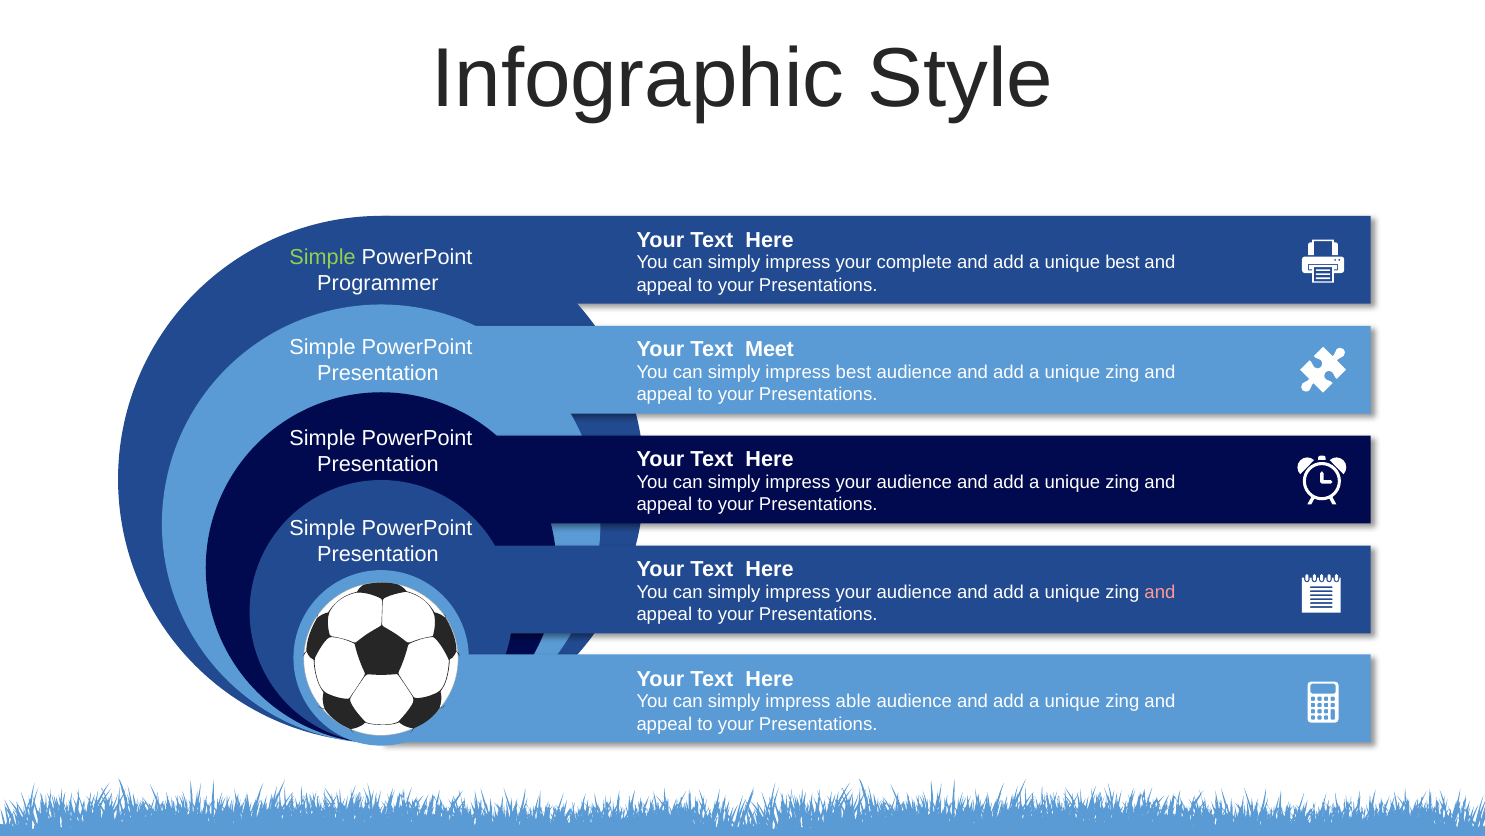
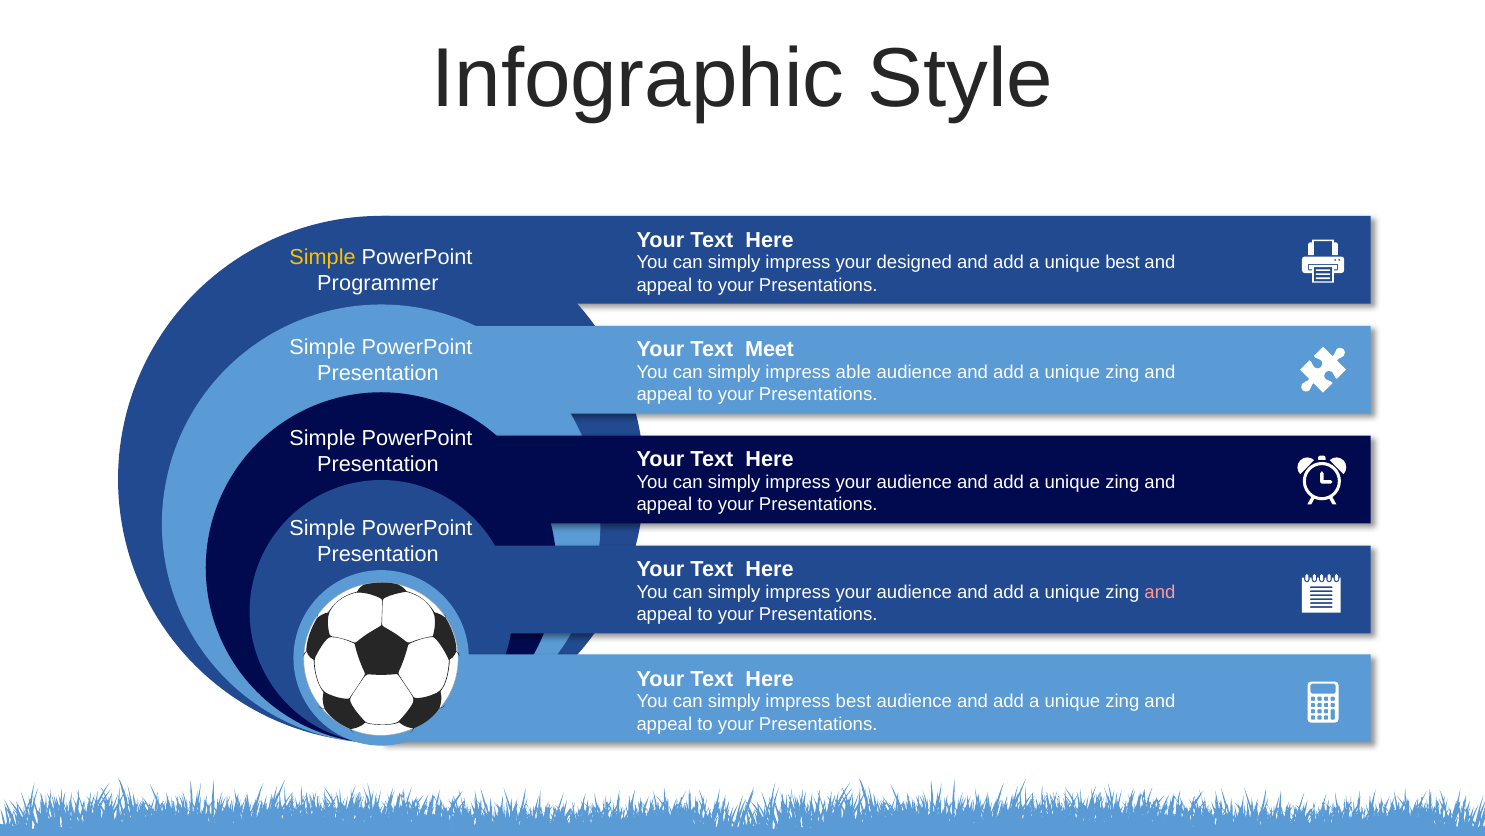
Simple colour: light green -> yellow (323, 257)
complete: complete -> designed (914, 262)
impress best: best -> able (853, 372)
impress able: able -> best (853, 701)
